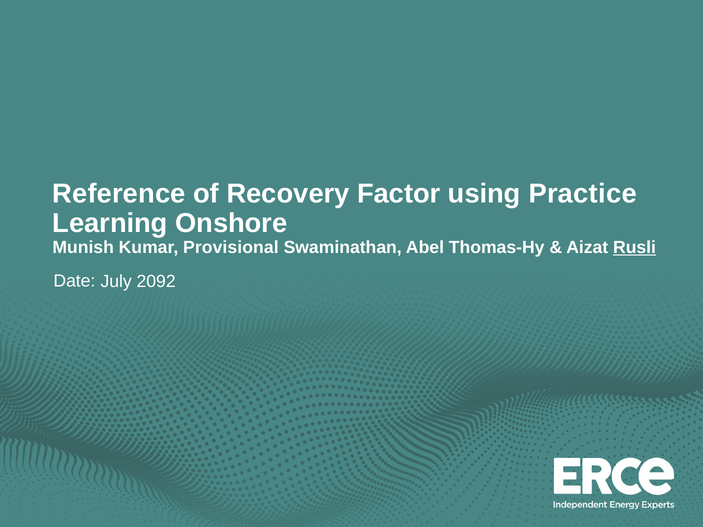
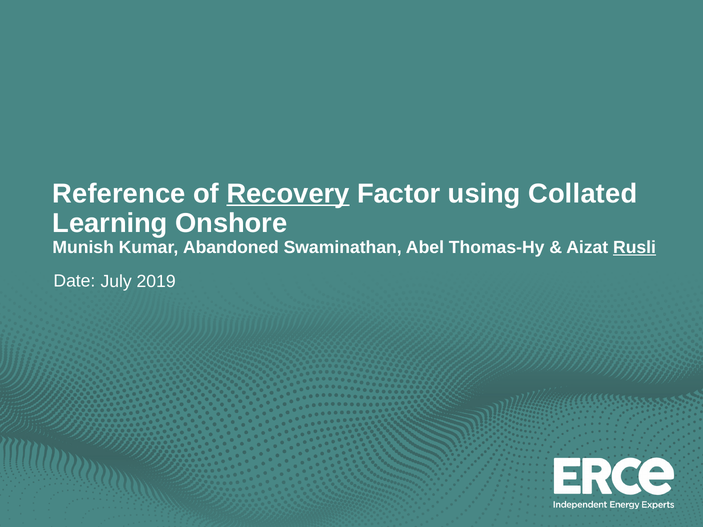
Recovery underline: none -> present (288, 194)
Practice: Practice -> Collated (583, 194)
Provisional: Provisional -> Abandoned (231, 247)
2092: 2092 -> 2019 (156, 282)
